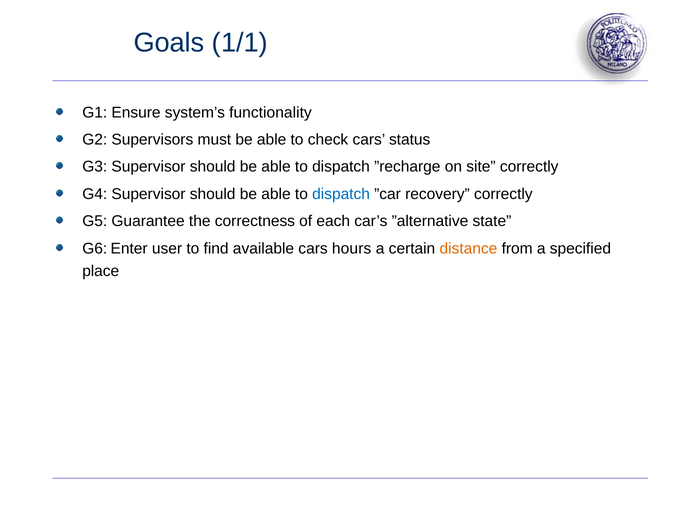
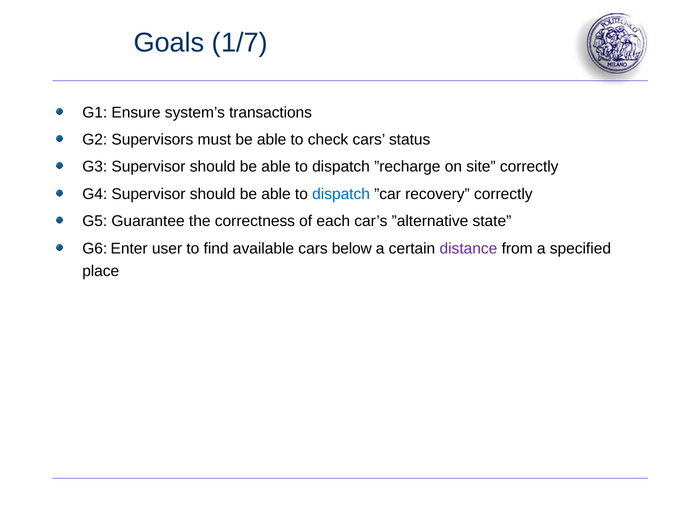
1/1: 1/1 -> 1/7 (240, 43)
functionality: functionality -> transactions (271, 112)
hours: hours -> below (352, 249)
distance colour: orange -> purple (468, 249)
